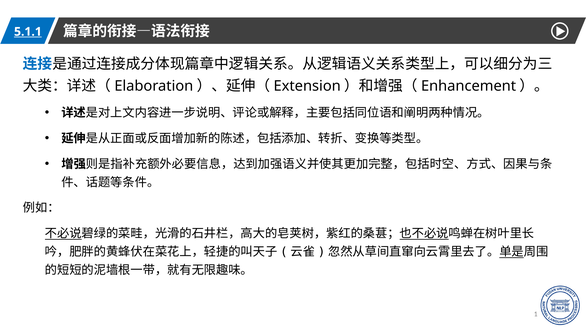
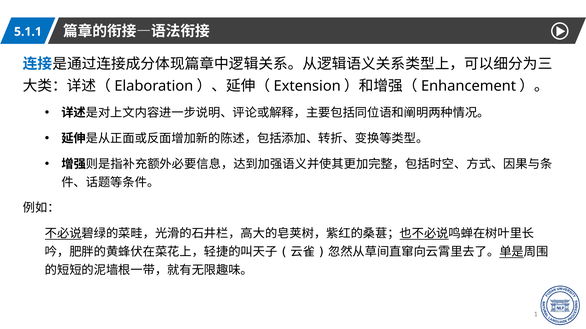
5.1.1 underline: present -> none (28, 32)
